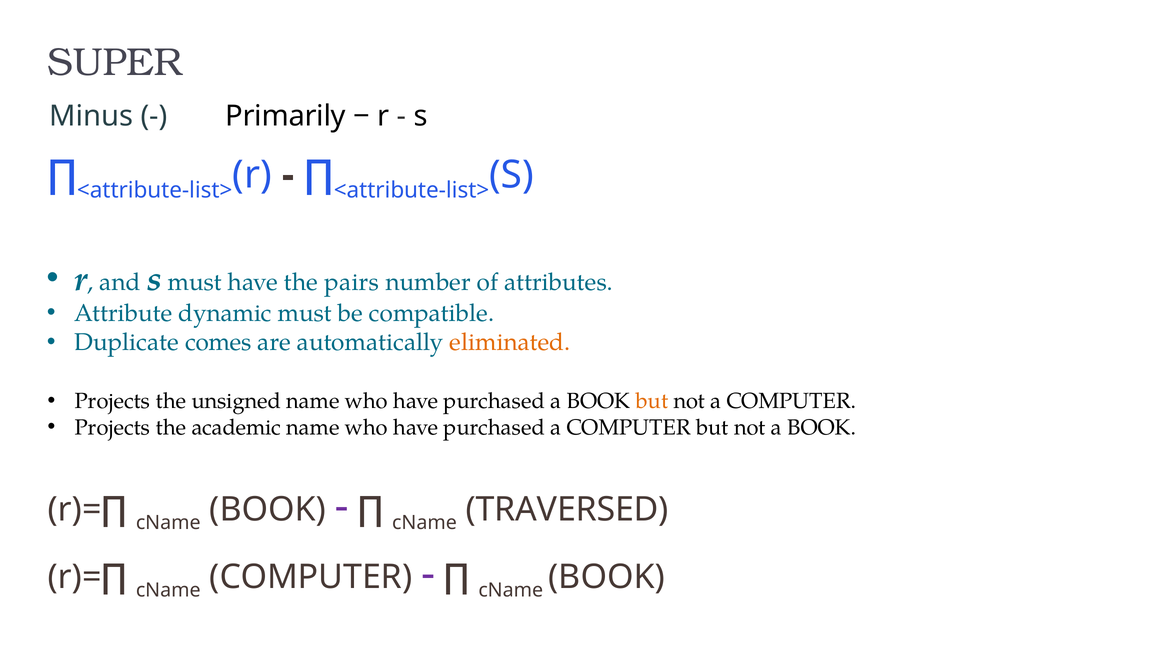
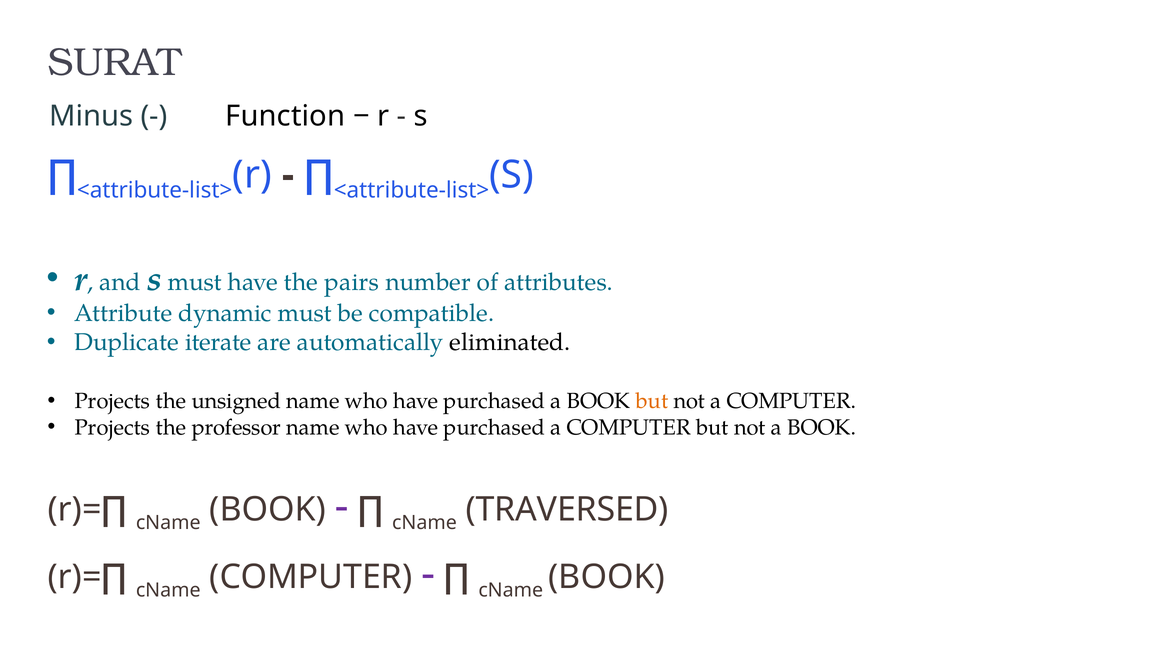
SUPER: SUPER -> SURAT (115, 63)
Primarily: Primarily -> Function (285, 116)
comes: comes -> iterate (218, 342)
eliminated colour: orange -> black (510, 342)
academic: academic -> professor (236, 427)
